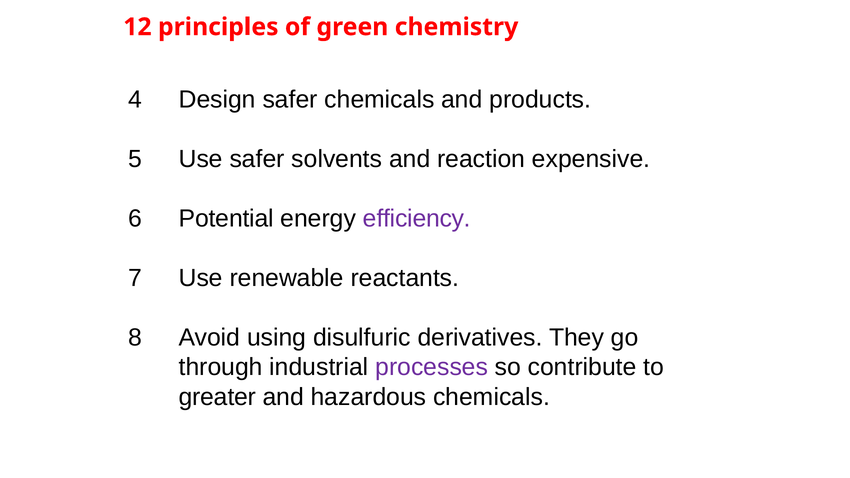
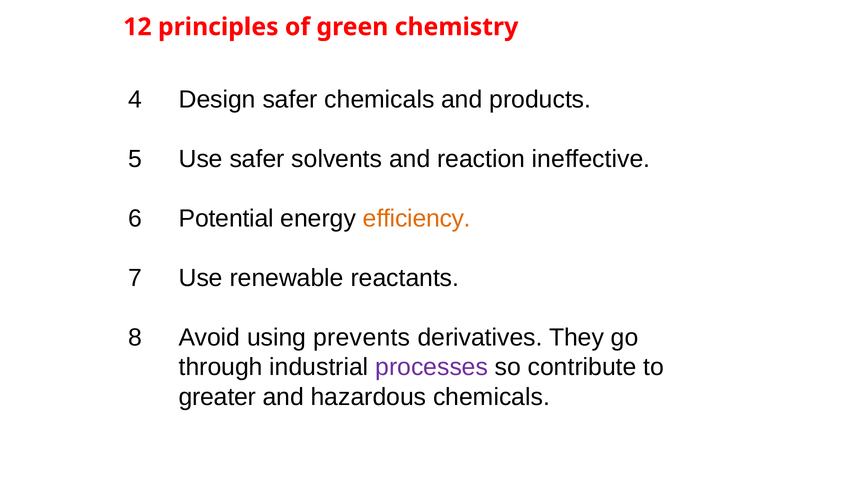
expensive: expensive -> ineffective (591, 159)
efficiency colour: purple -> orange (417, 218)
disulfuric: disulfuric -> prevents (362, 338)
